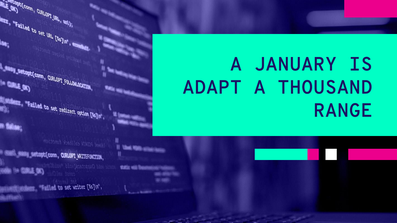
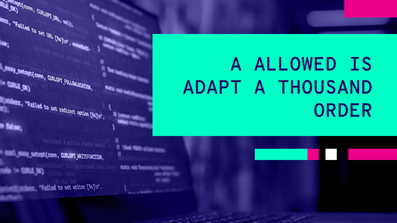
JANUARY: JANUARY -> ALLOWED (295, 64)
RANGE: RANGE -> ORDER (343, 111)
